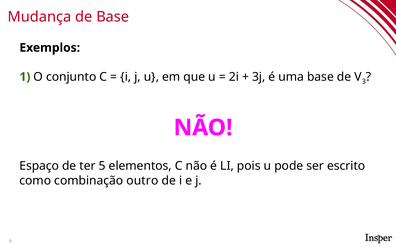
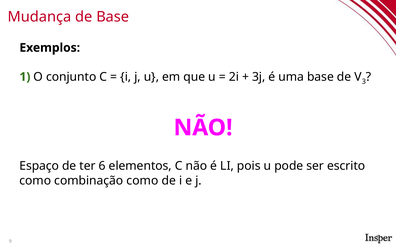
5: 5 -> 6 (102, 166)
combinação outro: outro -> como (142, 180)
